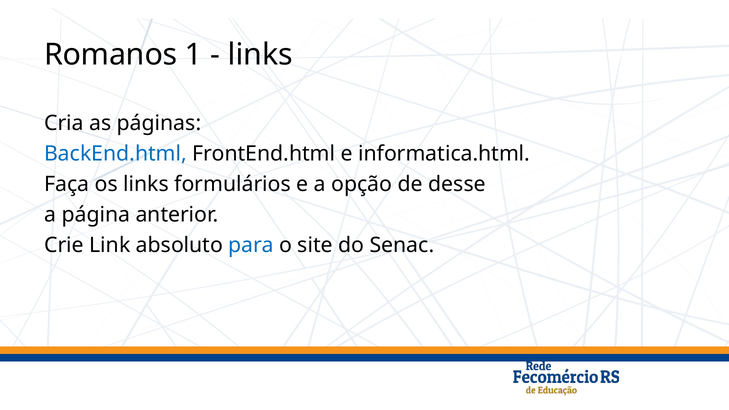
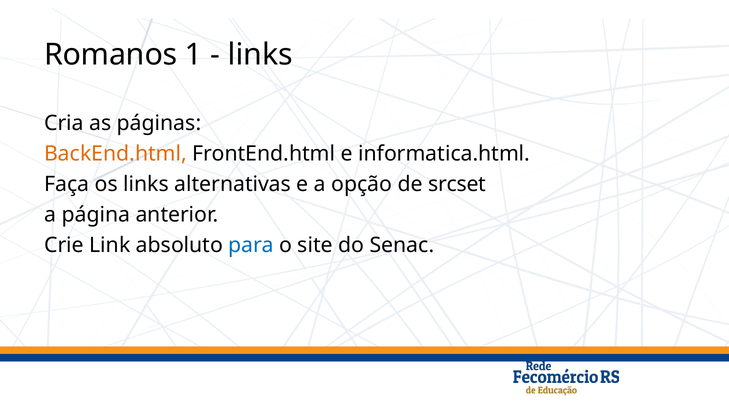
BackEnd.html colour: blue -> orange (116, 154)
formulários: formulários -> alternativas (233, 184)
desse: desse -> srcset (457, 184)
